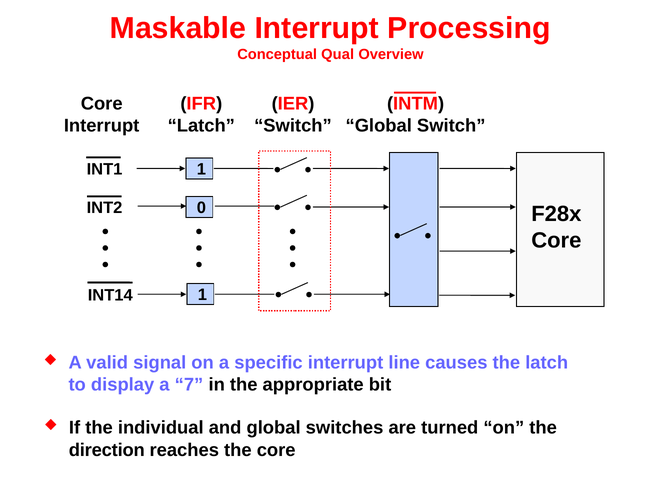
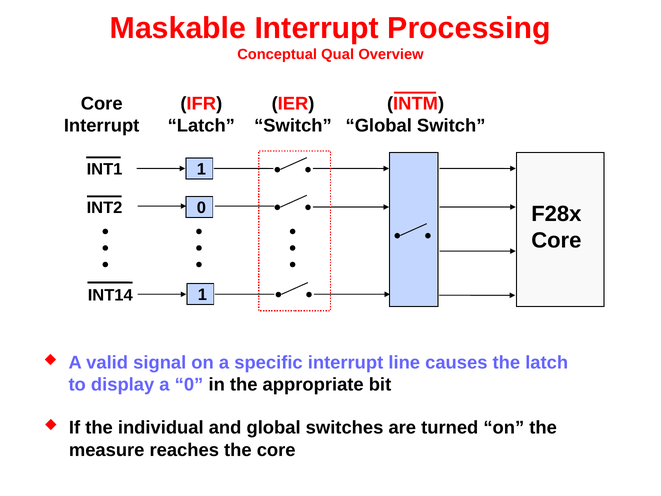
a 7: 7 -> 0 (189, 385)
direction: direction -> measure (107, 450)
